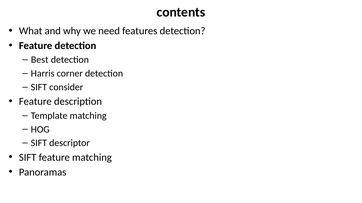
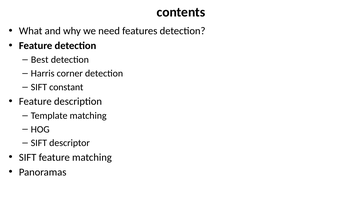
consider: consider -> constant (66, 87)
